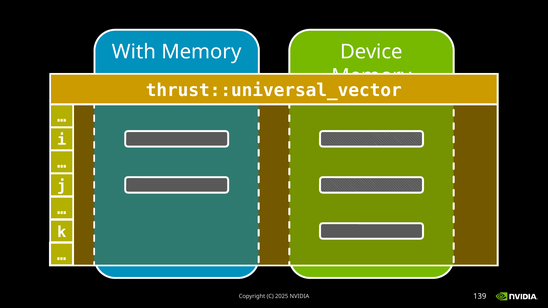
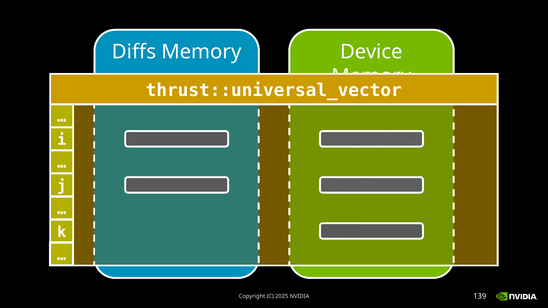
With: With -> Diffs (134, 52)
